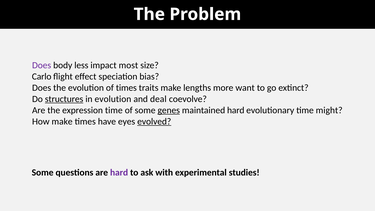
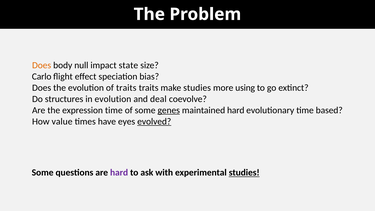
Does colour: purple -> orange (42, 65)
less: less -> null (81, 65)
most: most -> state (128, 65)
of times: times -> traits (126, 88)
make lengths: lengths -> studies (197, 88)
want: want -> using (245, 88)
structures underline: present -> none (64, 99)
might: might -> based (329, 110)
How make: make -> value (62, 121)
studies underline: none -> present (244, 173)
